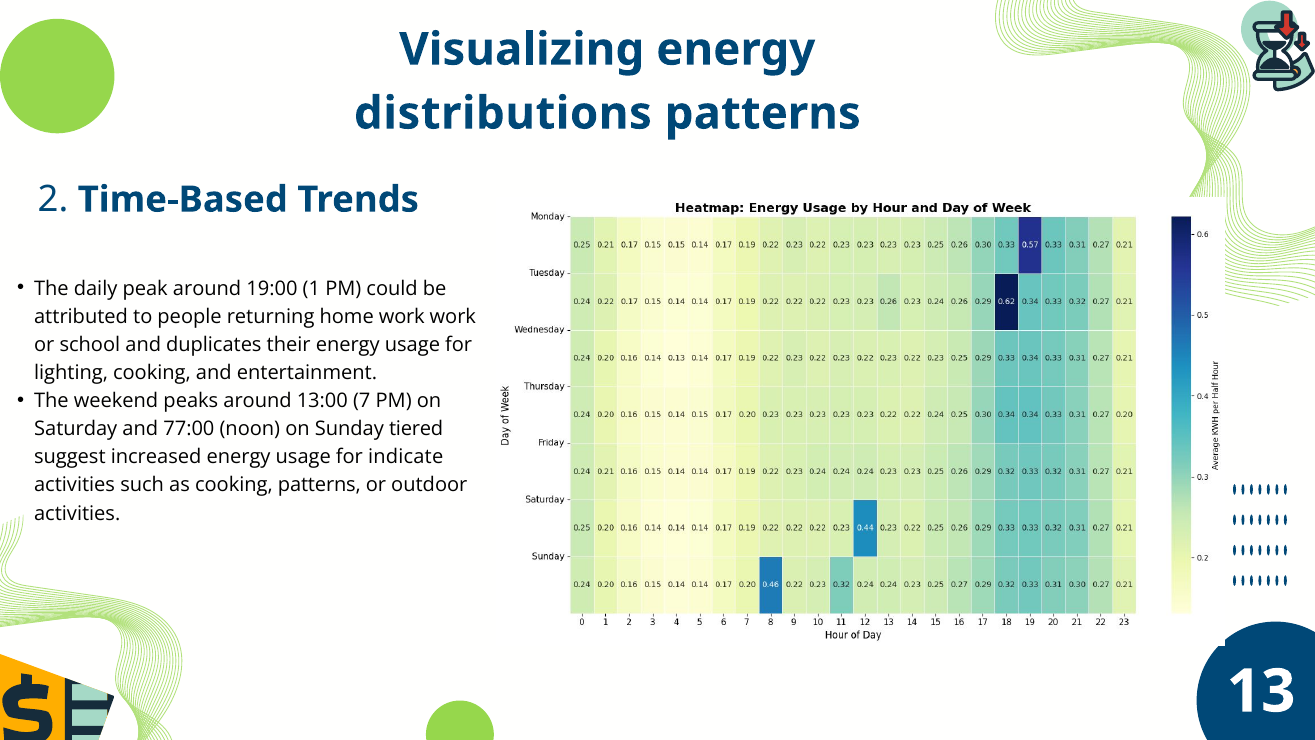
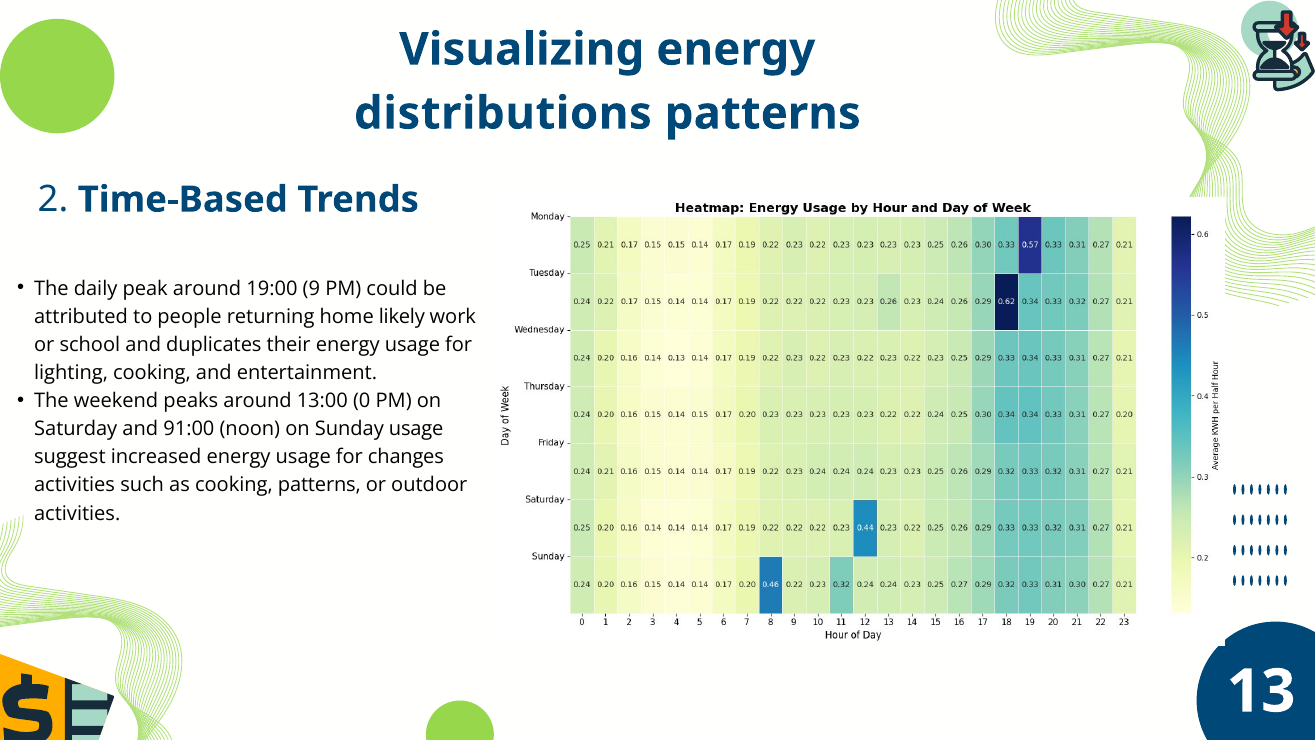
1: 1 -> 9 (311, 288)
home work: work -> likely (402, 316)
7: 7 -> 0 (362, 401)
77:00: 77:00 -> 91:00 (189, 429)
Sunday tiered: tiered -> usage (416, 429)
indicate: indicate -> changes (406, 457)
